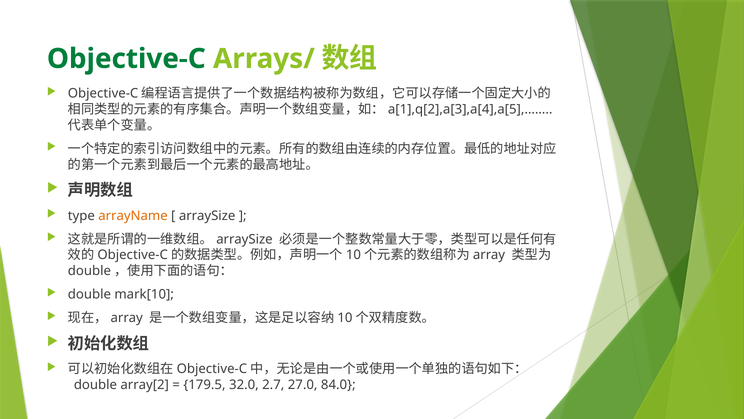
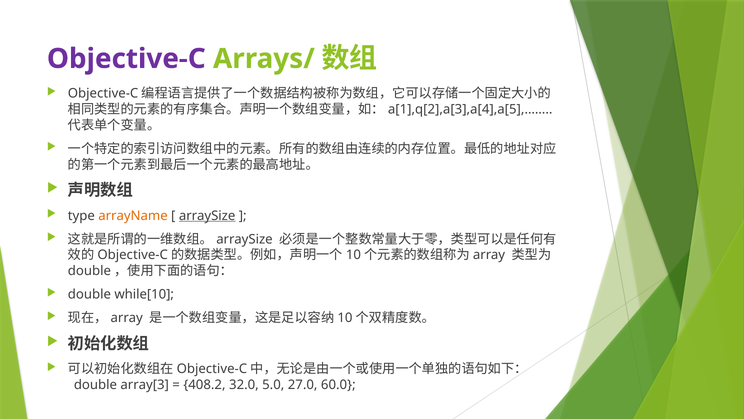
Objective-C colour: green -> purple (126, 59)
arraySize underline: none -> present (207, 215)
mark[10: mark[10 -> while[10 (144, 294)
array[2: array[2 -> array[3 (145, 384)
179.5: 179.5 -> 408.2 (204, 384)
2.7: 2.7 -> 5.0 (273, 384)
84.0: 84.0 -> 60.0 (338, 384)
